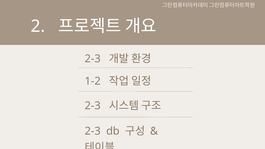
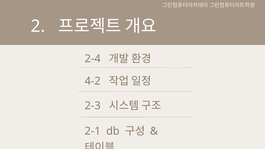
2-3: 2-3 -> 2-4 (93, 59)
1-2: 1-2 -> 4-2 (93, 81)
2-3: 2-3 -> 2-1 (93, 131)
